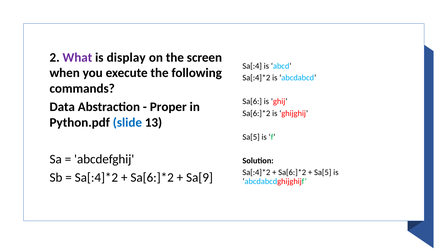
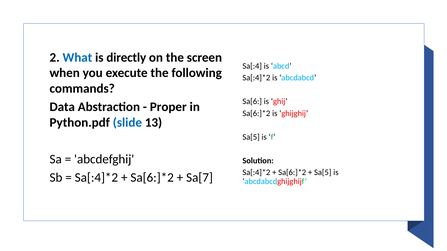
What colour: purple -> blue (77, 57)
display: display -> directly (126, 57)
Sa[9: Sa[9 -> Sa[7 (200, 178)
